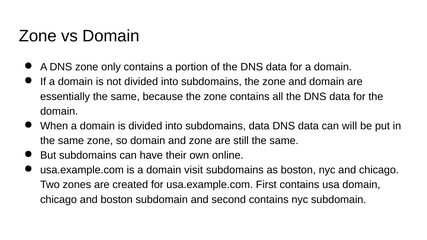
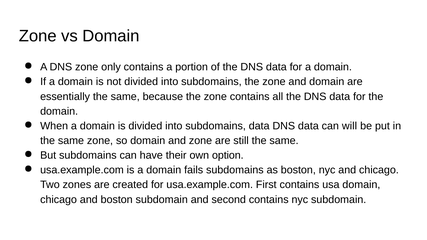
online: online -> option (228, 156)
visit: visit -> fails (194, 170)
